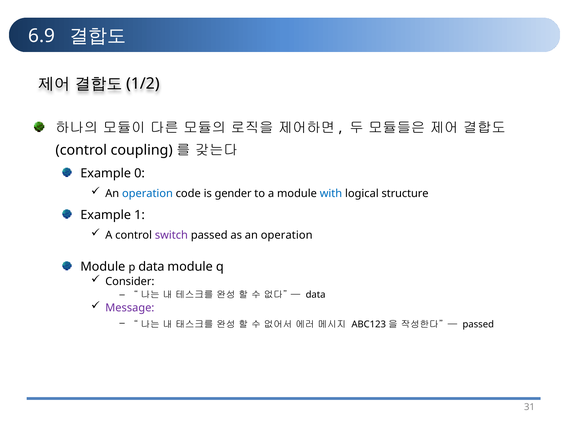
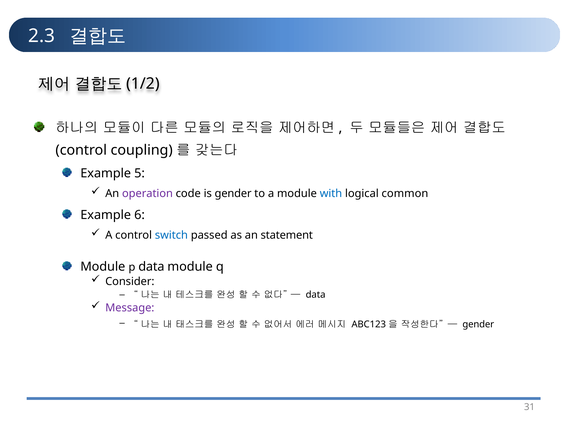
6.9: 6.9 -> 2.3 (42, 36)
0: 0 -> 5 (139, 173)
operation colour: blue -> purple (147, 193)
structure: structure -> common (405, 193)
1: 1 -> 6 (139, 215)
switch colour: purple -> blue (171, 235)
as an operation: operation -> statement (287, 235)
passed: passed -> gender (478, 324)
